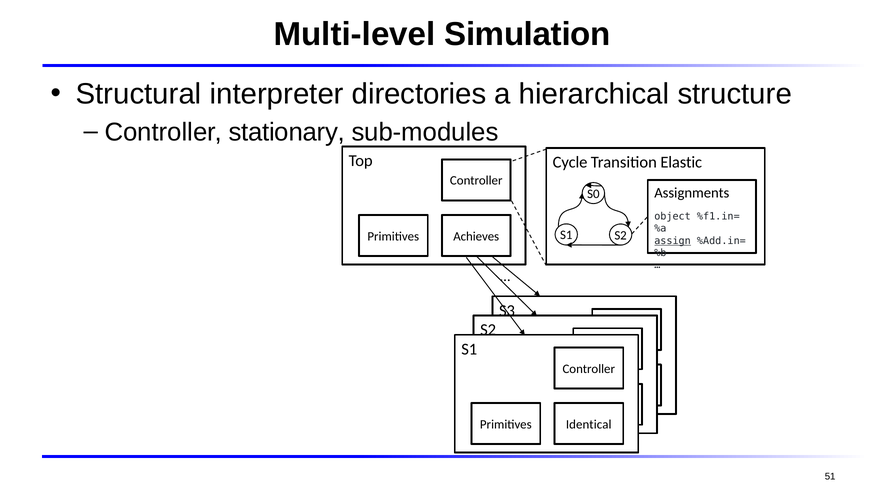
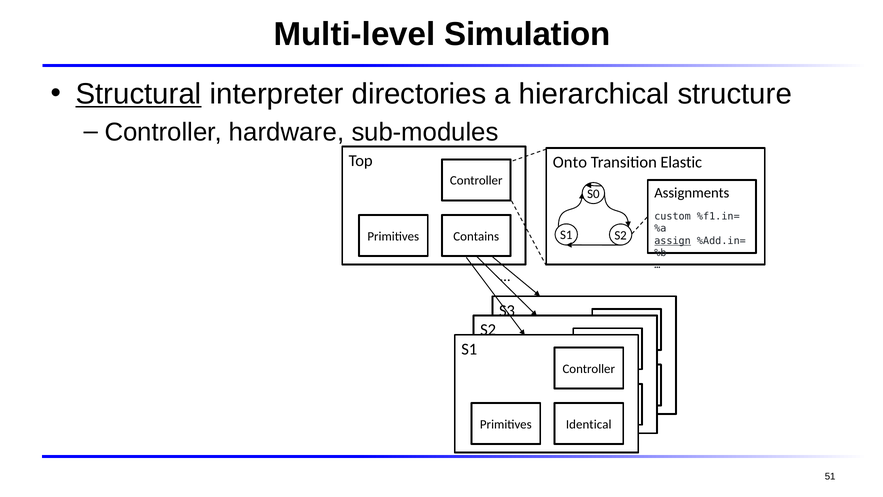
Structural underline: none -> present (139, 94)
stationary: stationary -> hardware (286, 132)
Cycle: Cycle -> Onto (570, 162)
object: object -> custom (673, 216)
Achieves: Achieves -> Contains (476, 236)
